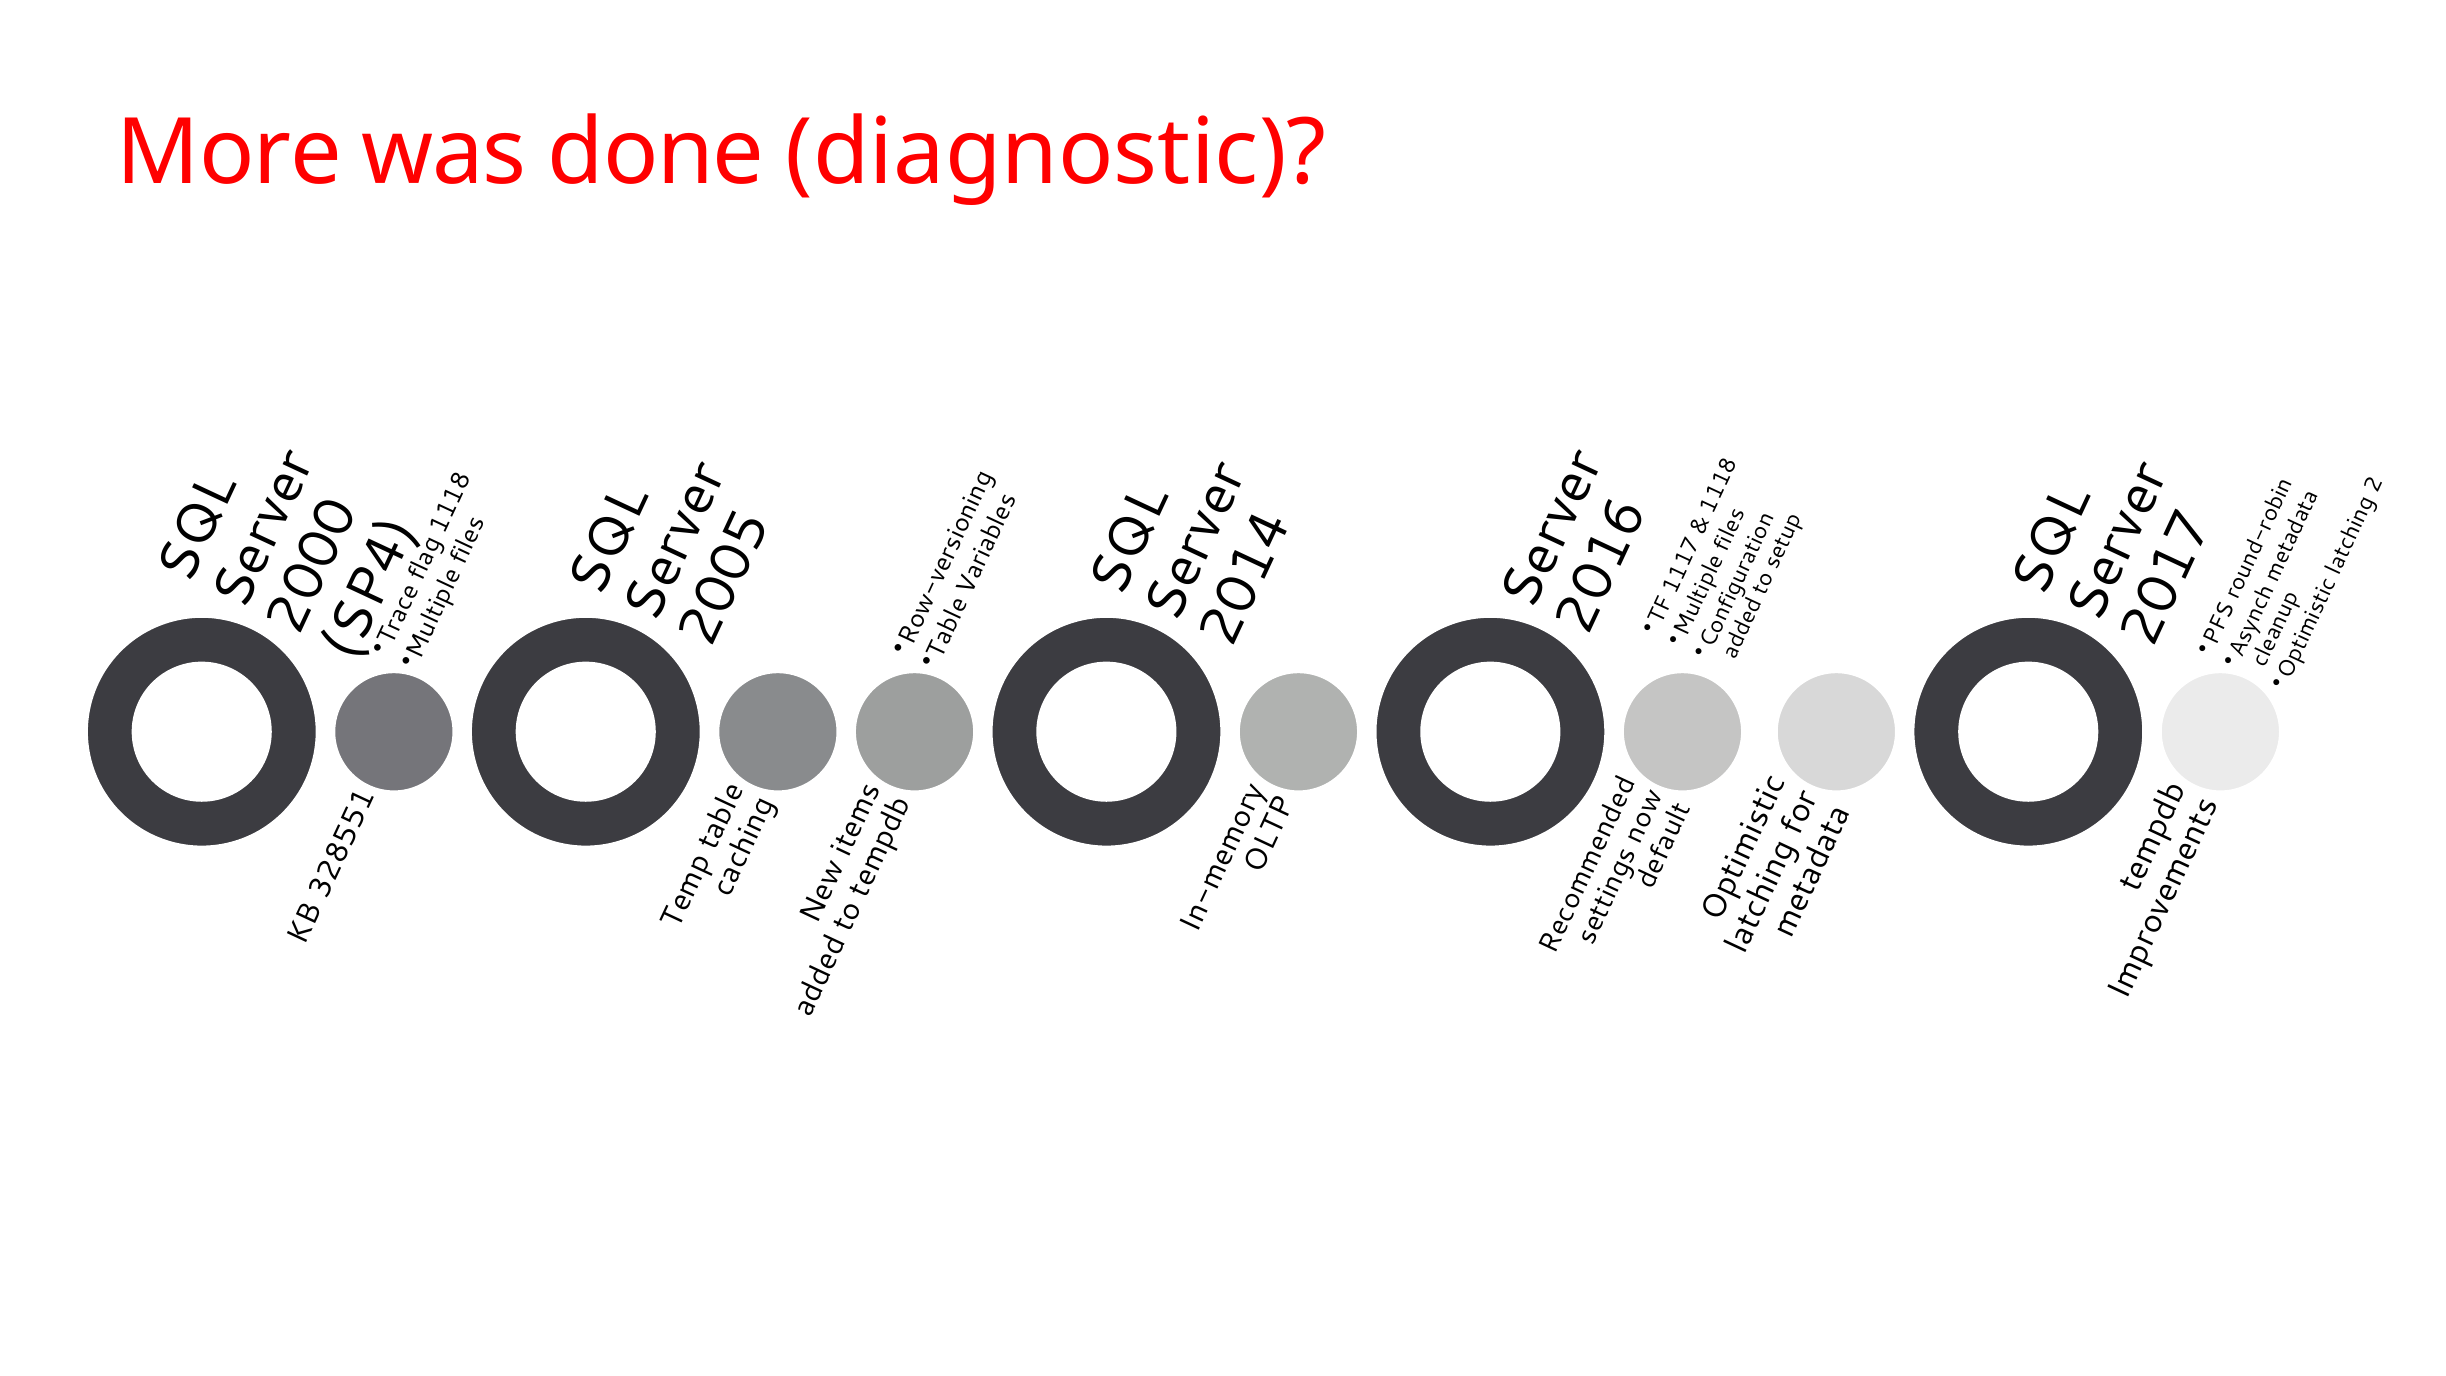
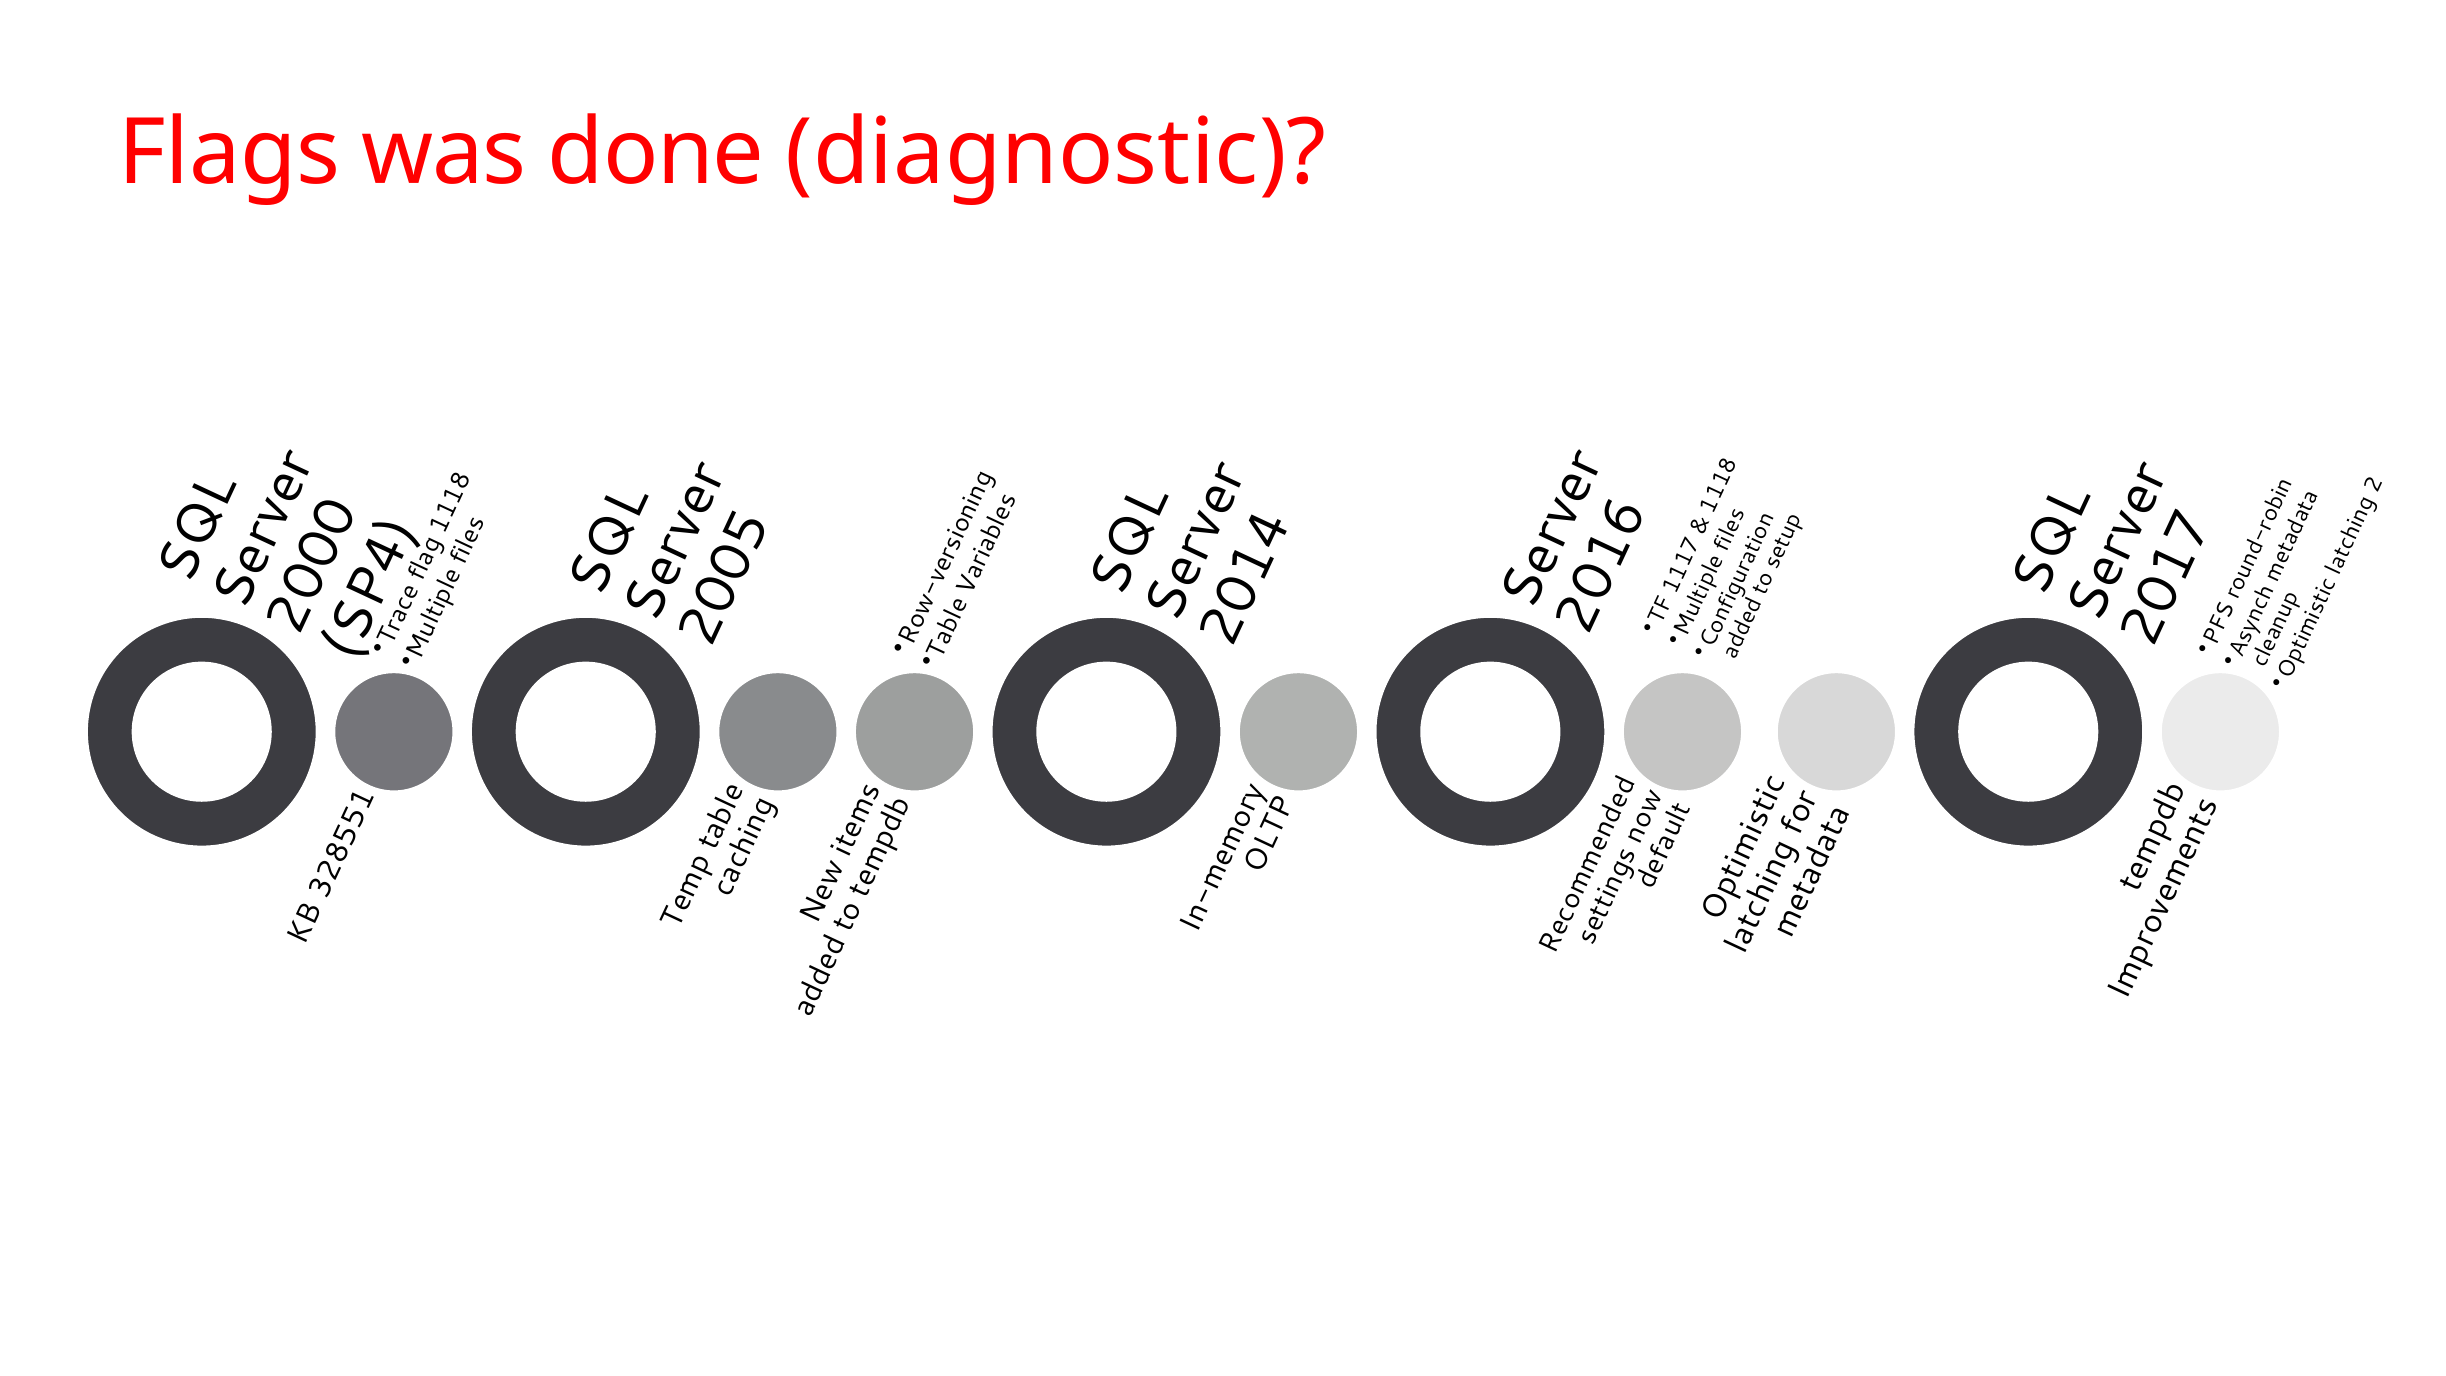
More: More -> Flags (229, 153)
